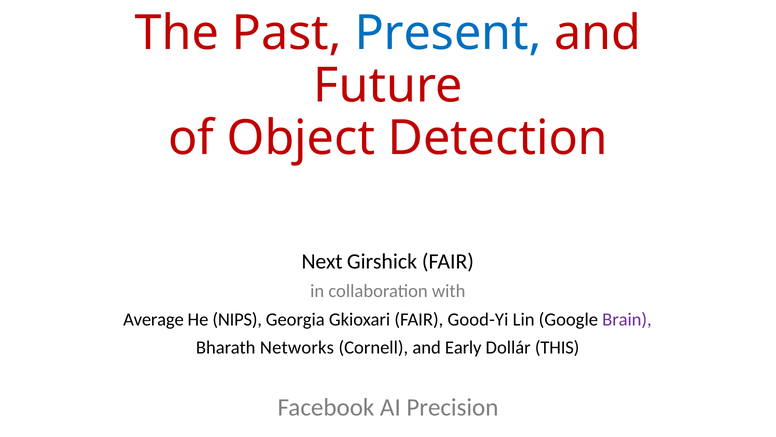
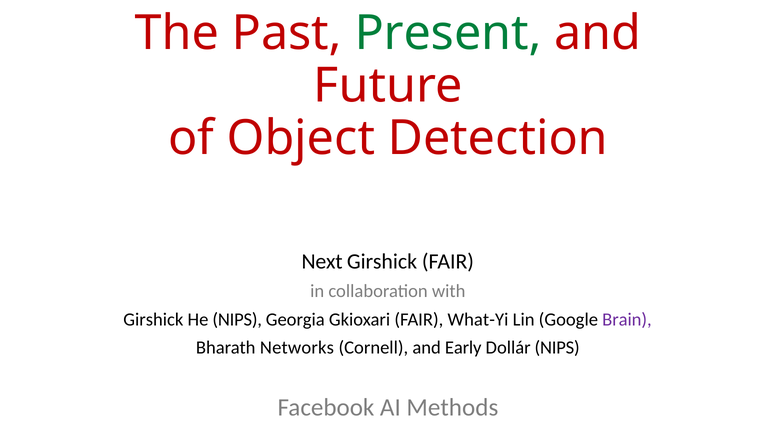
Present colour: blue -> green (448, 33)
Average: Average -> Girshick (153, 319)
Good-Yi: Good-Yi -> What-Yi (478, 319)
Dollár THIS: THIS -> NIPS (557, 347)
Precision: Precision -> Methods (452, 407)
